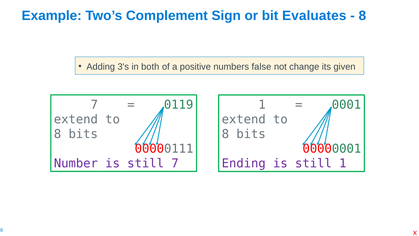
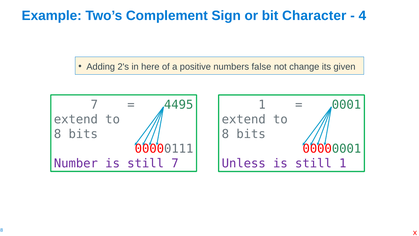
Evaluates: Evaluates -> Character (314, 16)
8: 8 -> 4 (362, 16)
3's: 3's -> 2's (123, 67)
both: both -> here (150, 67)
0119: 0119 -> 4495 (179, 104)
Ending: Ending -> Unless (244, 163)
